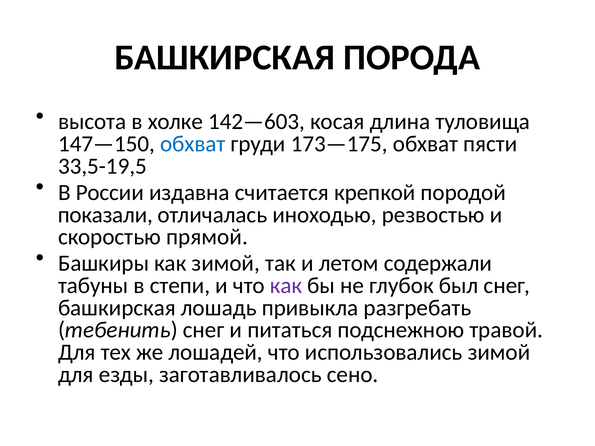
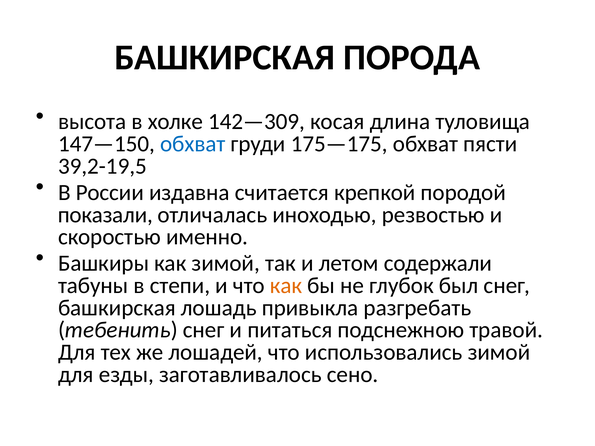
142—603: 142—603 -> 142—309 (257, 122)
173—175: 173—175 -> 175—175 (339, 144)
33,5-19,5: 33,5-19,5 -> 39,2-19,5 (102, 166)
прямой: прямой -> именно (207, 237)
как colour: purple -> orange (286, 286)
